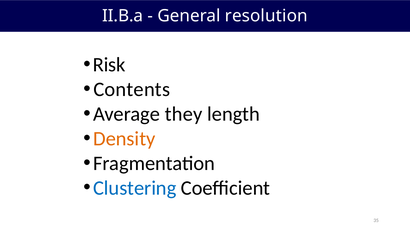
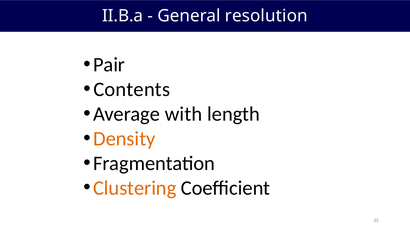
Risk: Risk -> Pair (109, 65)
they: they -> with (184, 114)
Clustering colour: blue -> orange (135, 188)
